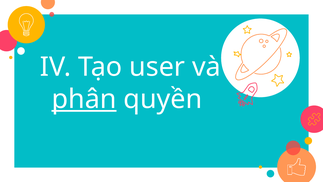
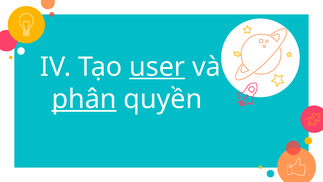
user underline: none -> present (157, 67)
